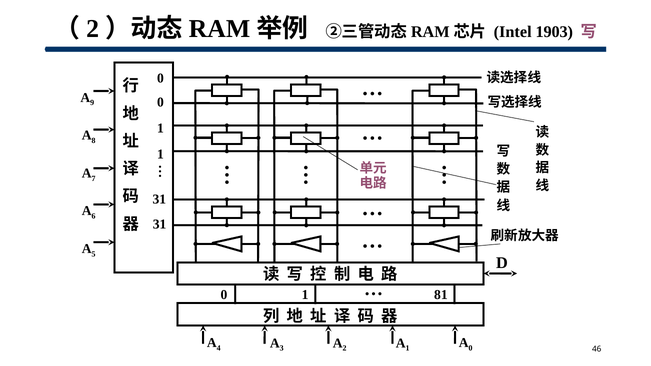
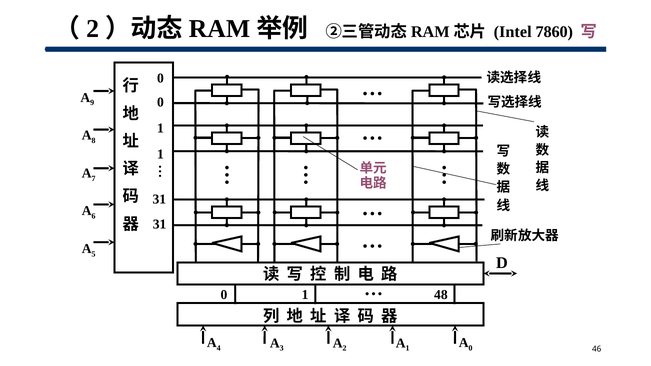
1903: 1903 -> 7860 (554, 32)
81: 81 -> 48 (441, 295)
